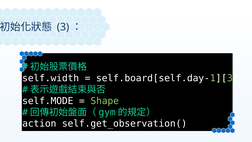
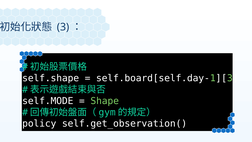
self.width: self.width -> self.shape (51, 78)
action: action -> policy (39, 123)
